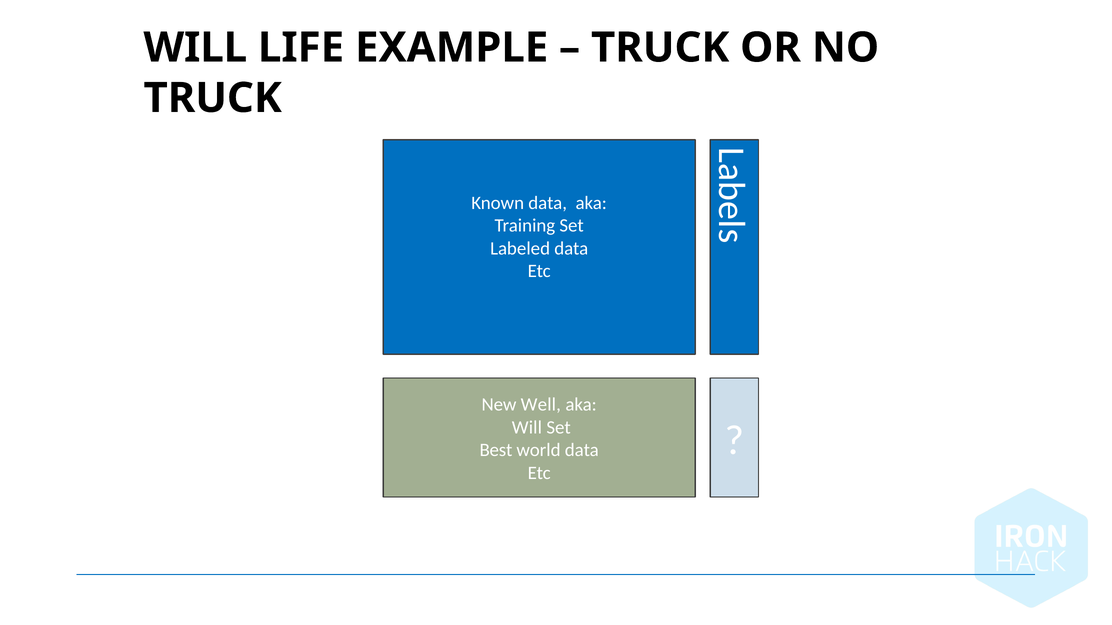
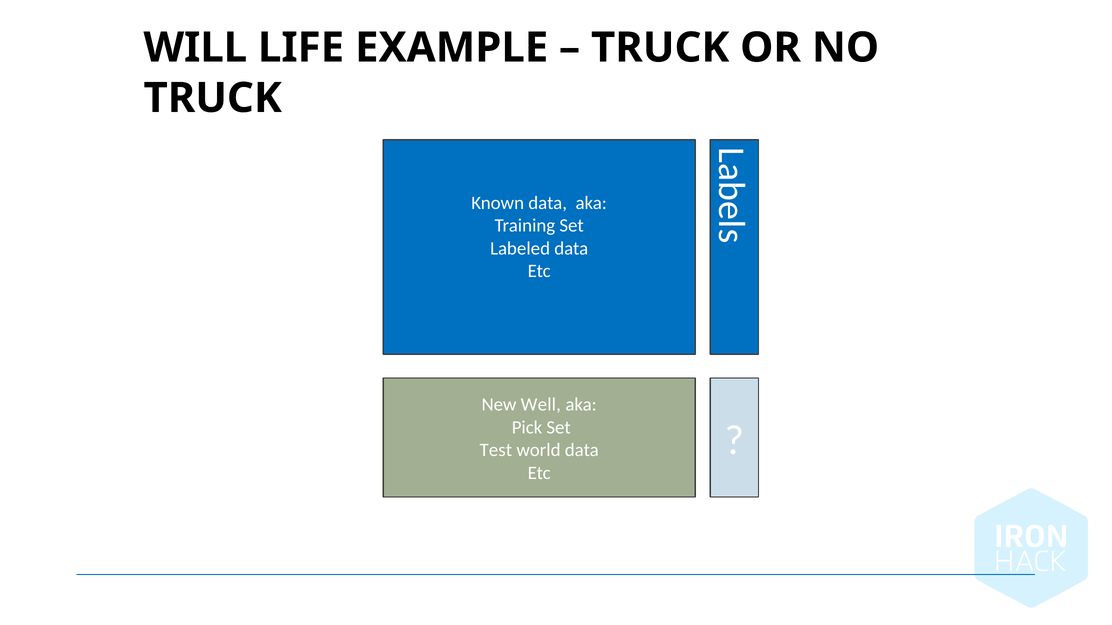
Will: Will -> Pick (527, 428)
Best: Best -> Test (496, 450)
